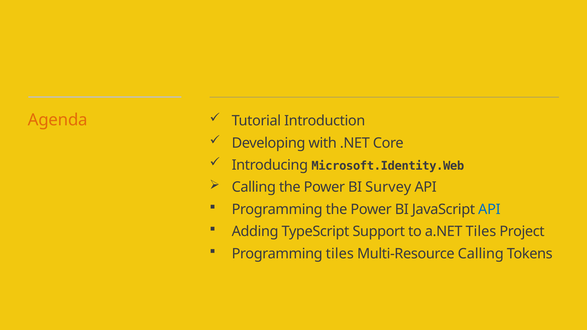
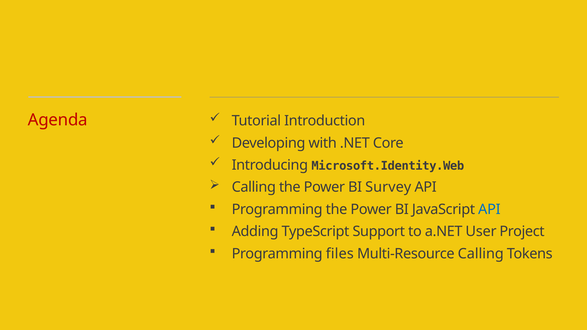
Agenda colour: orange -> red (58, 120)
a.NET Tiles: Tiles -> User (481, 232)
Programming tiles: tiles -> files (340, 254)
